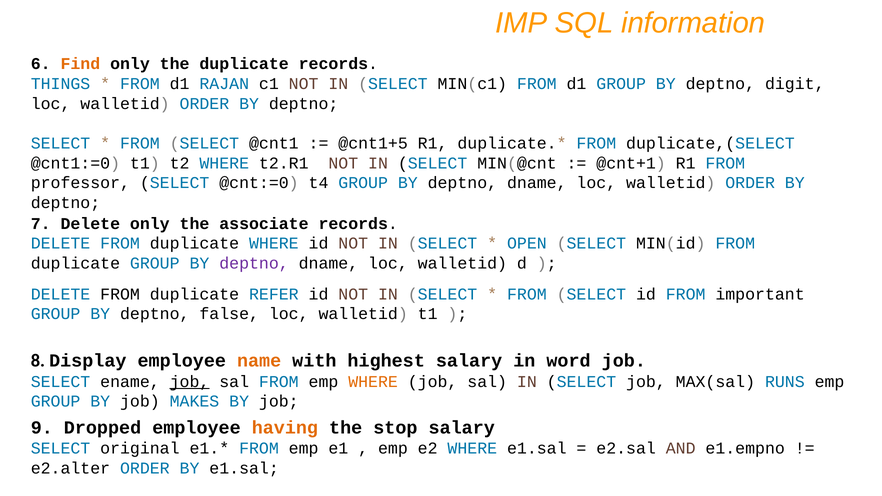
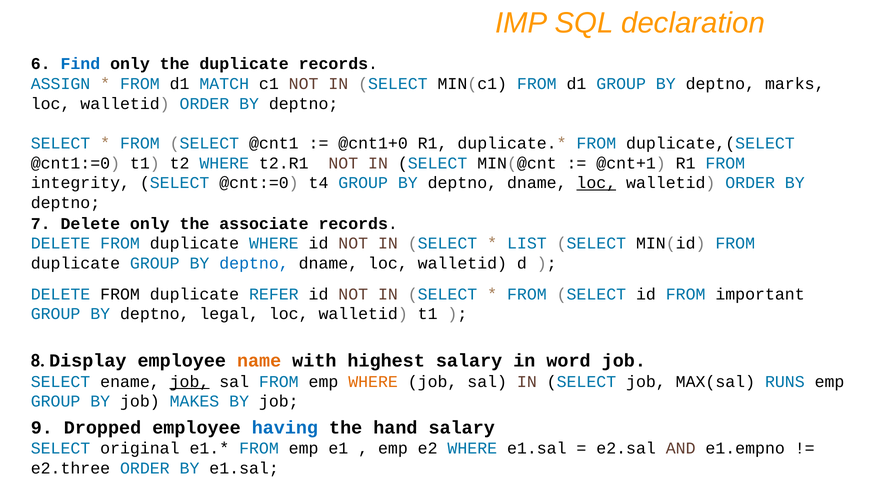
information: information -> declaration (693, 23)
Find colour: orange -> blue (80, 64)
THINGS: THINGS -> ASSIGN (61, 84)
RAJAN: RAJAN -> MATCH (224, 84)
digit: digit -> marks (795, 84)
@cnt1+5: @cnt1+5 -> @cnt1+0 (373, 143)
professor: professor -> integrity (80, 183)
loc underline: none -> present (596, 183)
OPEN: OPEN -> LIST (527, 243)
deptno colour: purple -> blue (254, 263)
false: false -> legal (229, 314)
having colour: orange -> blue (285, 428)
stop: stop -> hand (395, 428)
e2.alter: e2.alter -> e2.three (70, 468)
